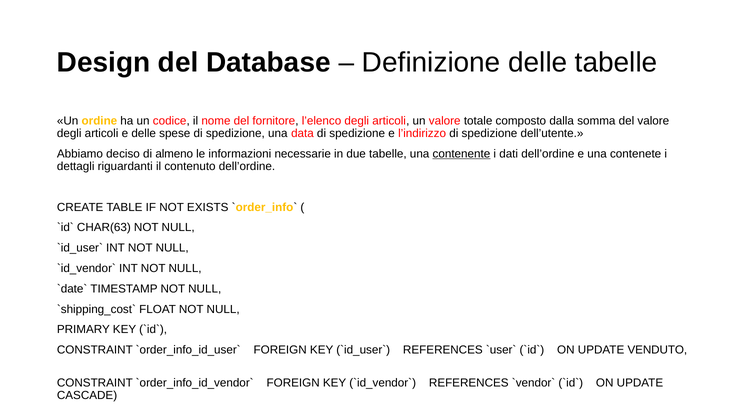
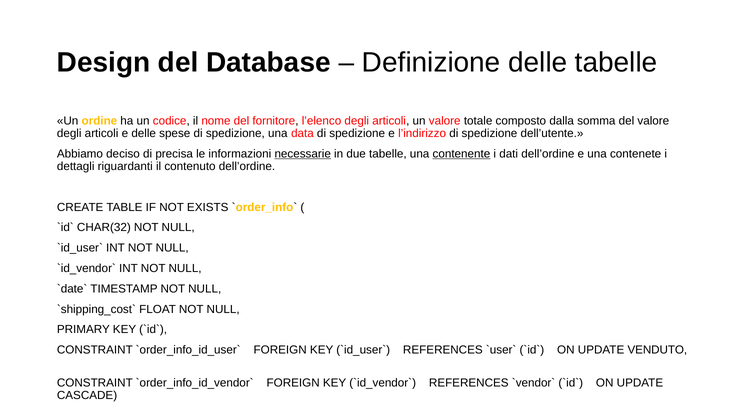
almeno: almeno -> precisa (174, 154)
necessarie underline: none -> present (303, 154)
CHAR(63: CHAR(63 -> CHAR(32 (104, 228)
